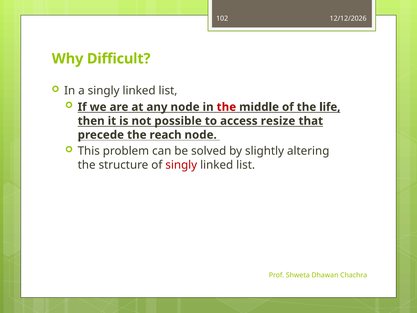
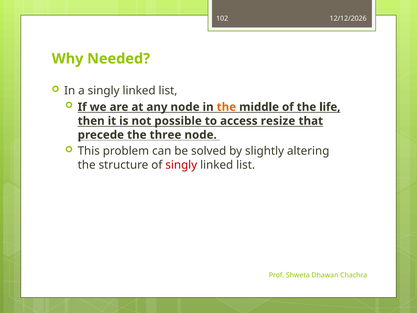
Difficult: Difficult -> Needed (119, 59)
the colour: red -> orange (226, 107)
reach: reach -> three (165, 135)
